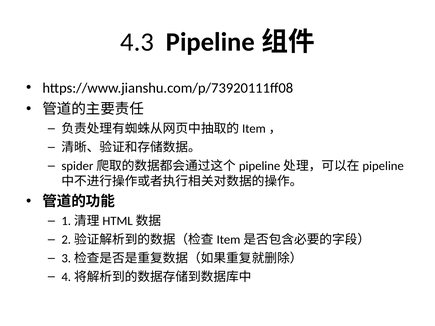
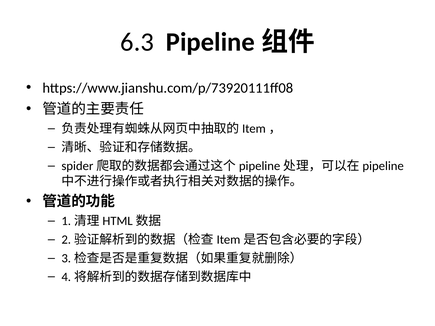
4.3: 4.3 -> 6.3 (137, 42)
